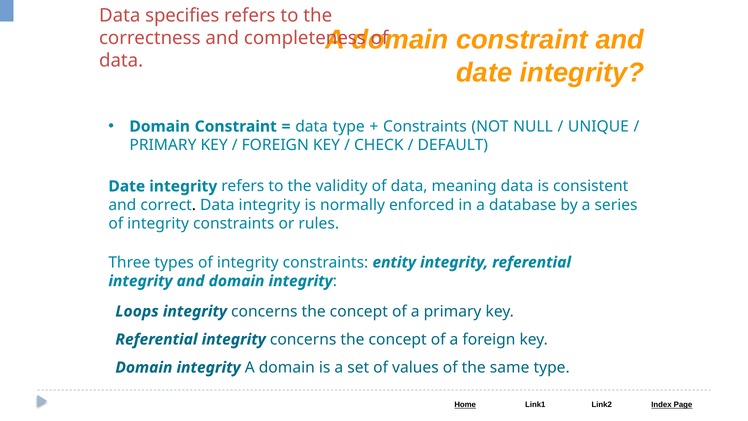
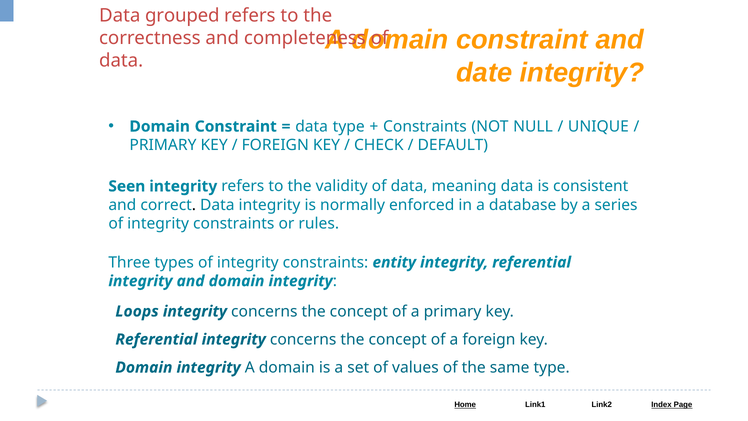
specifies: specifies -> grouped (182, 16)
Date: Date -> Seen (127, 186)
